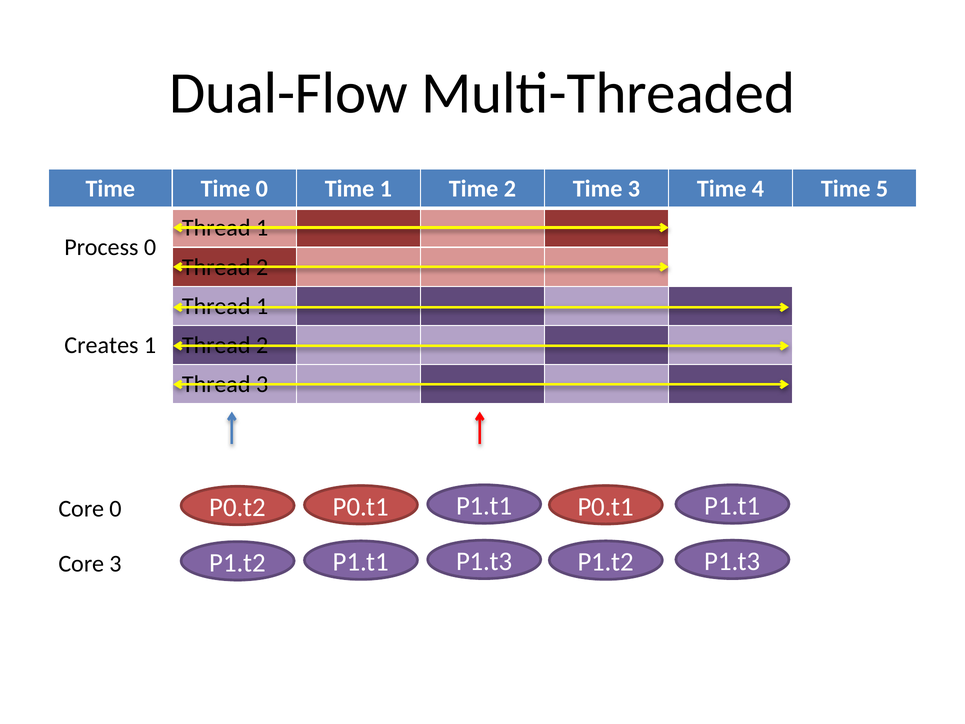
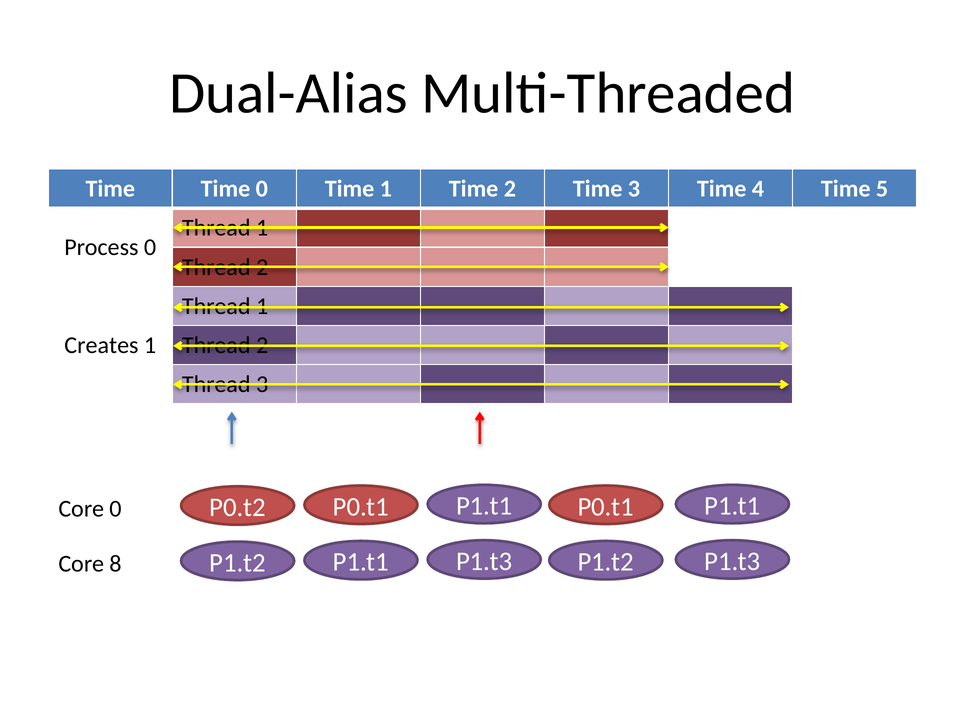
Dual-Flow: Dual-Flow -> Dual-Alias (288, 93)
Core 3: 3 -> 8 (115, 564)
